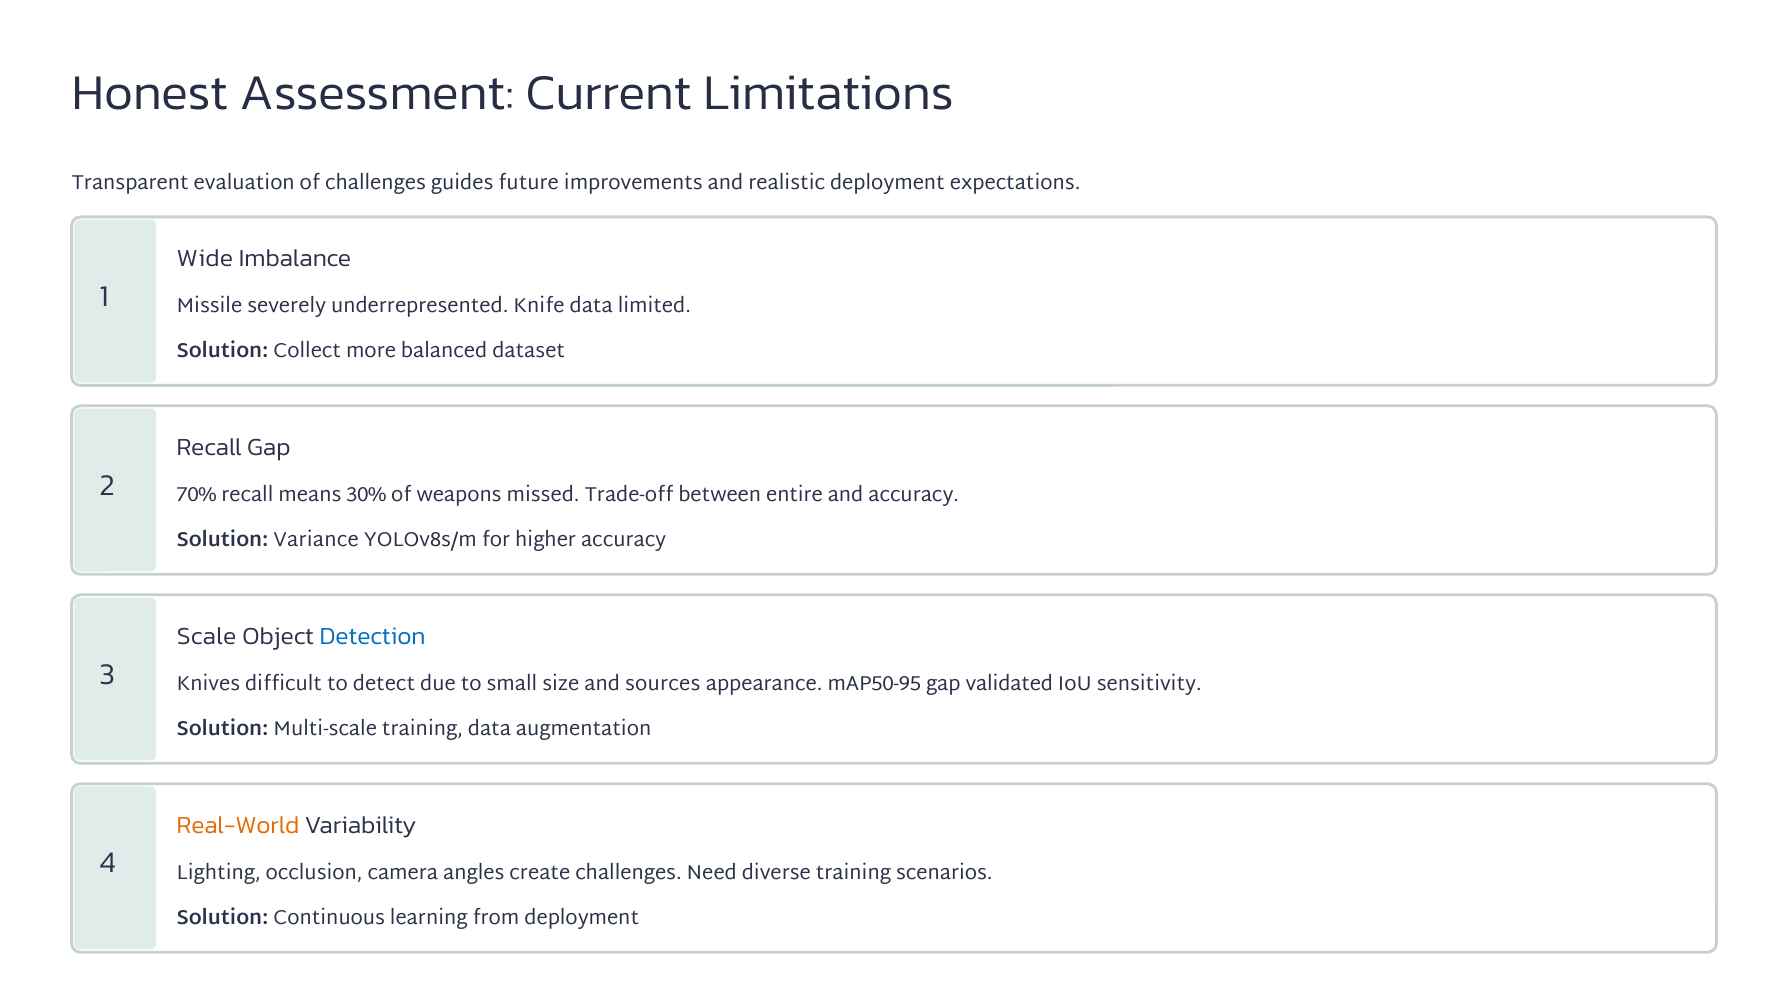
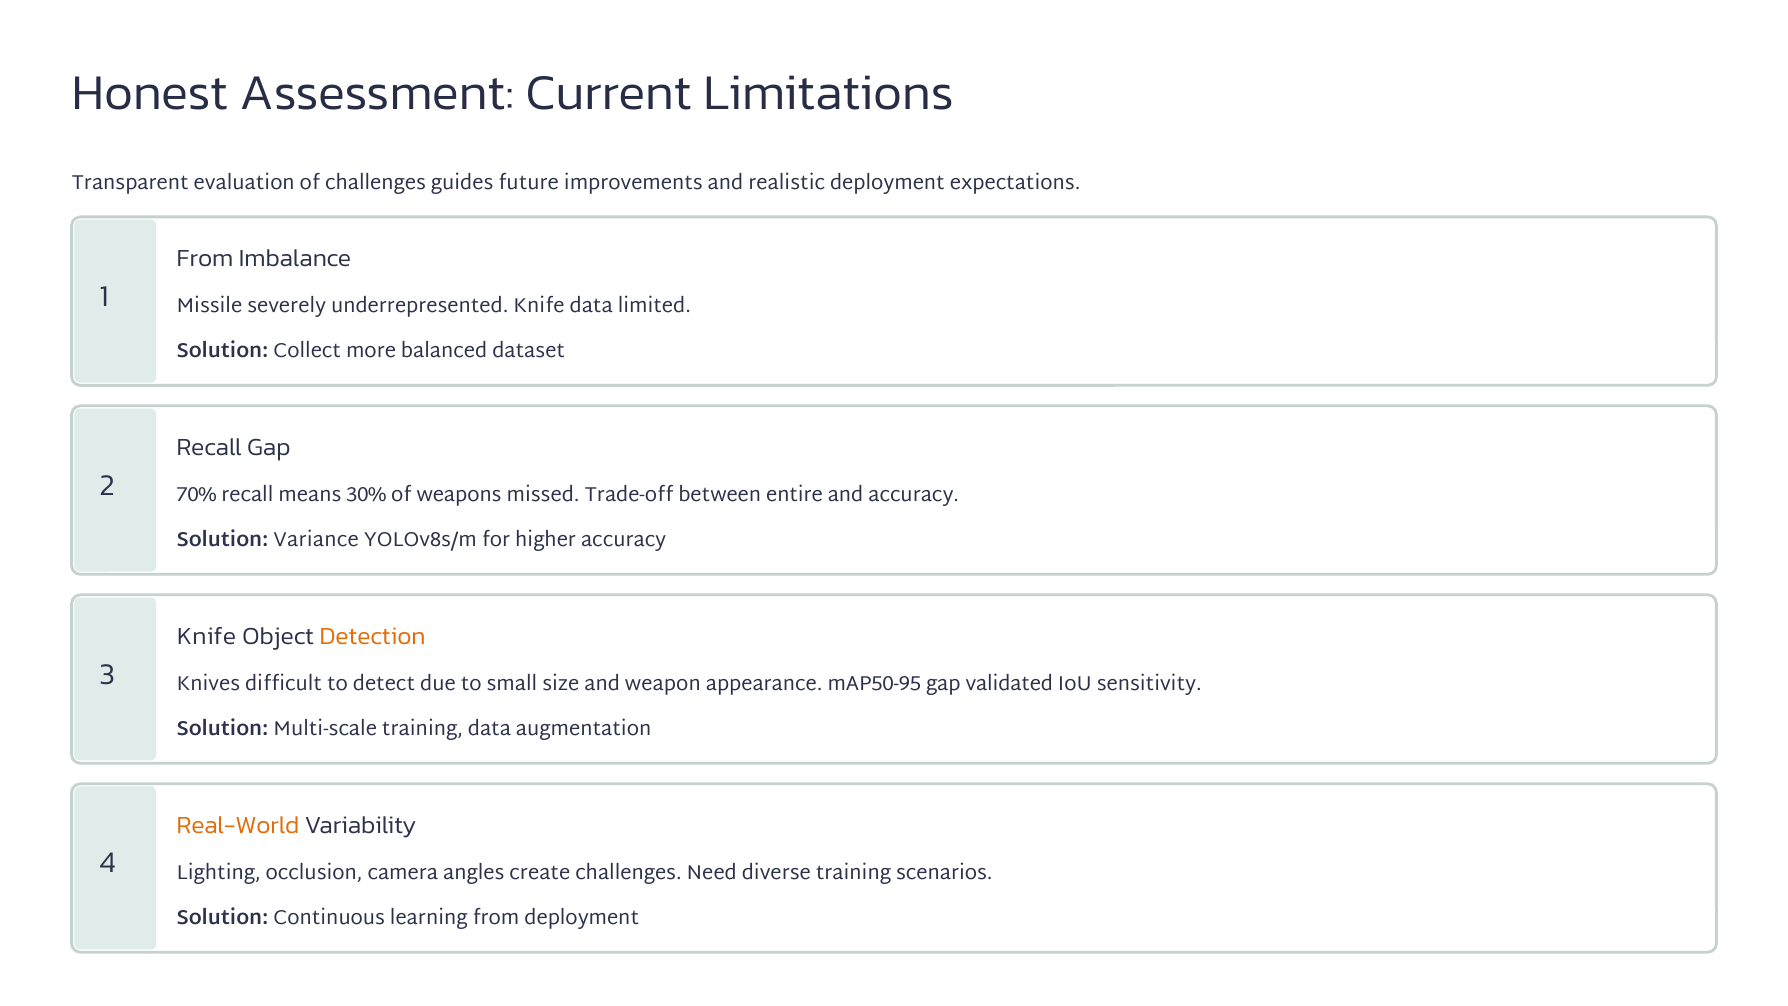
Wide: Wide -> From (205, 259)
Scale: Scale -> Knife (207, 637)
Detection colour: blue -> orange (373, 637)
sources: sources -> weapon (663, 684)
